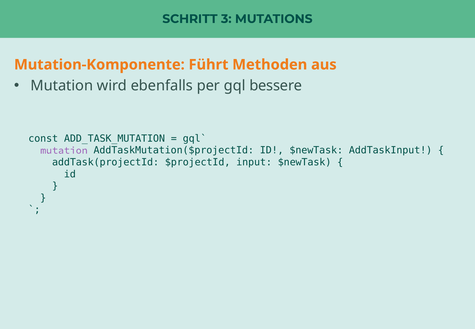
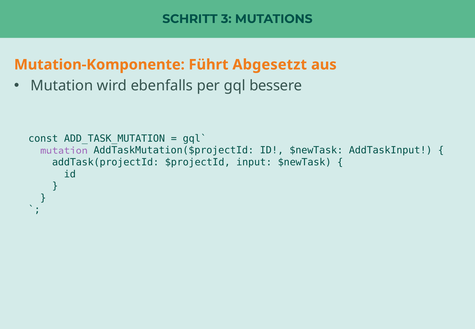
Methoden: Methoden -> Abgesetzt (270, 65)
